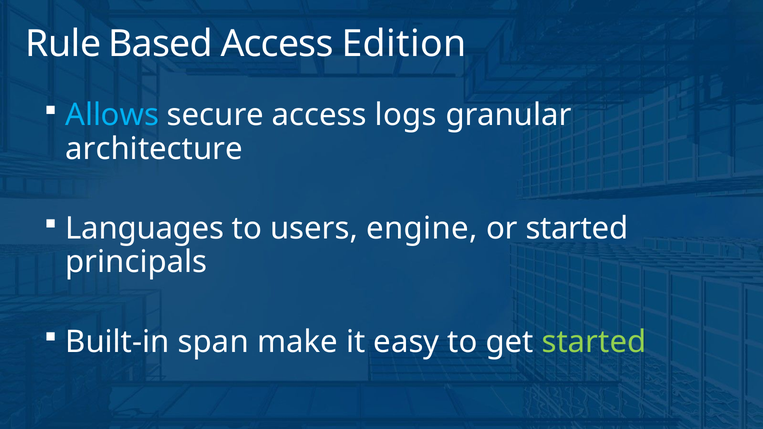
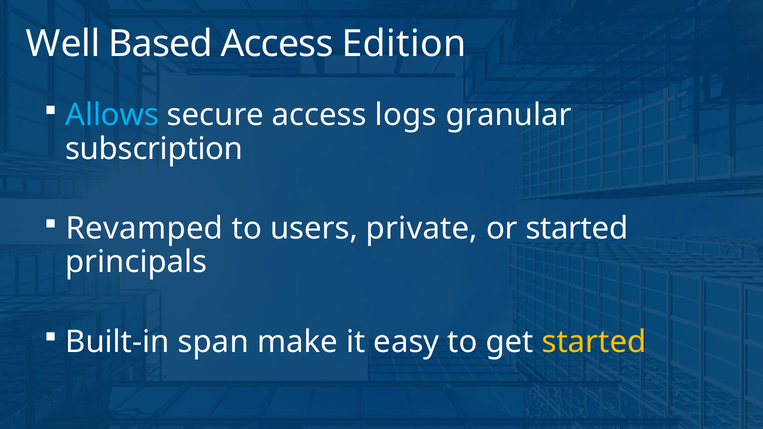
Rule: Rule -> Well (63, 44)
architecture: architecture -> subscription (154, 149)
Languages: Languages -> Revamped (144, 229)
engine: engine -> private (422, 229)
started colour: light green -> yellow (594, 342)
